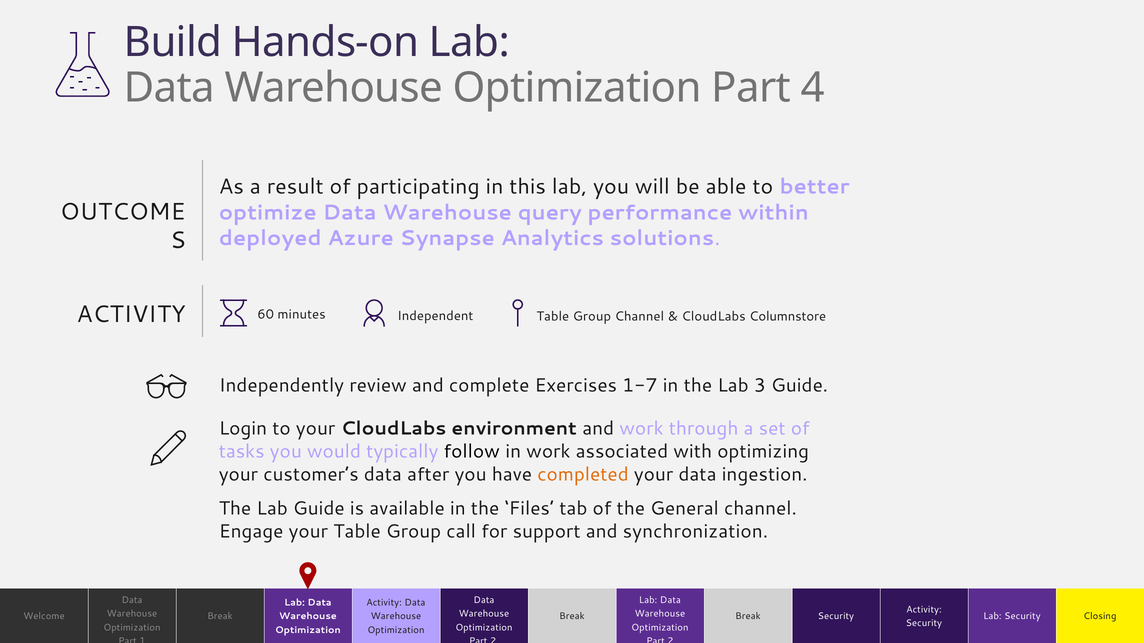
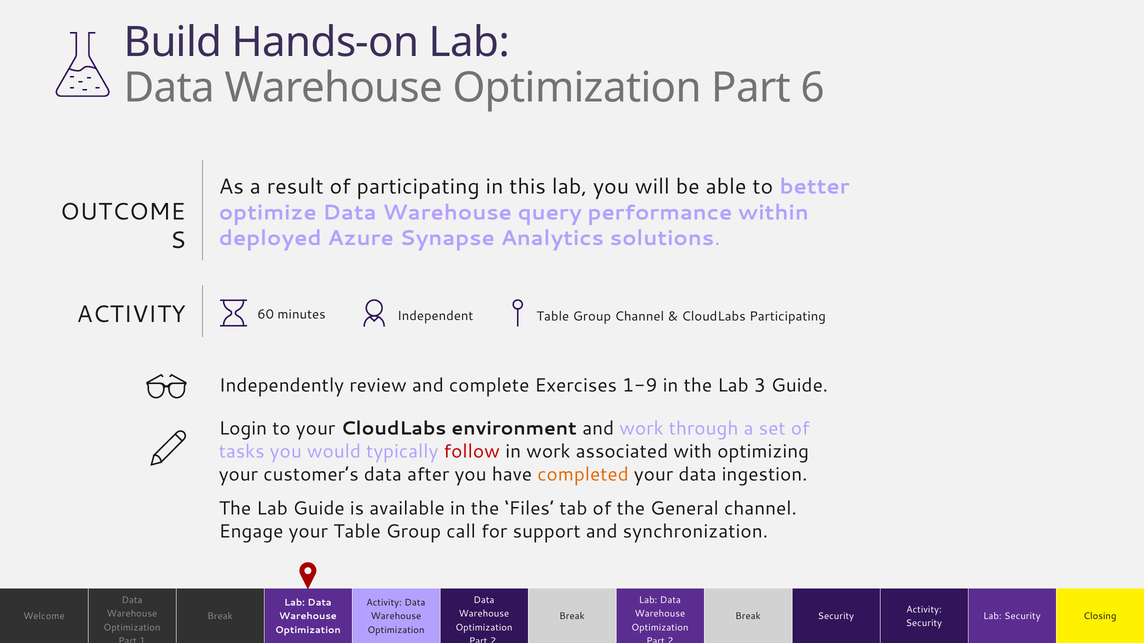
4: 4 -> 6 (813, 88)
CloudLabs Columnstore: Columnstore -> Participating (788, 317)
1-7: 1-7 -> 1-9 (640, 386)
follow colour: black -> red (472, 452)
